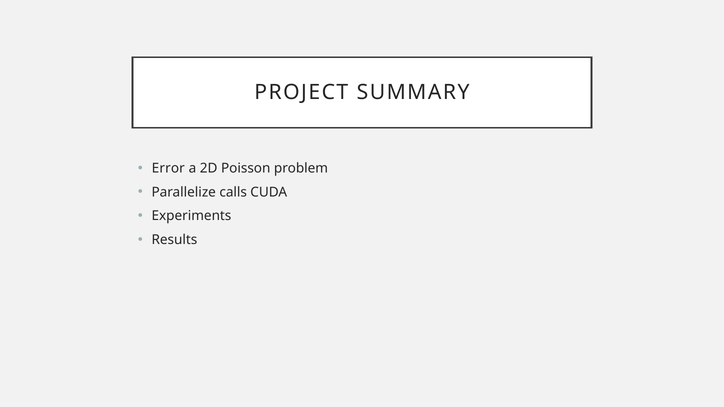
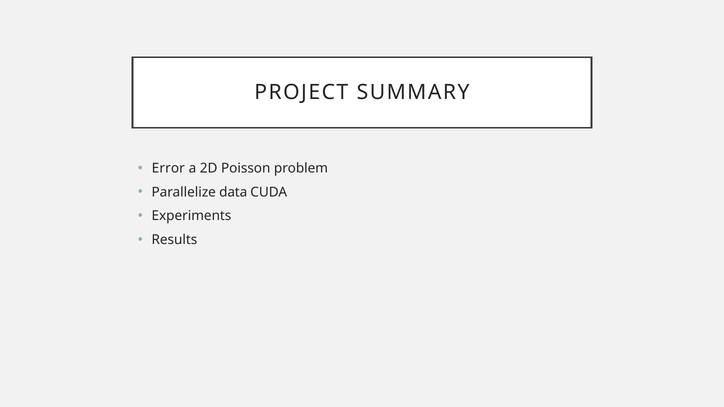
calls: calls -> data (233, 192)
